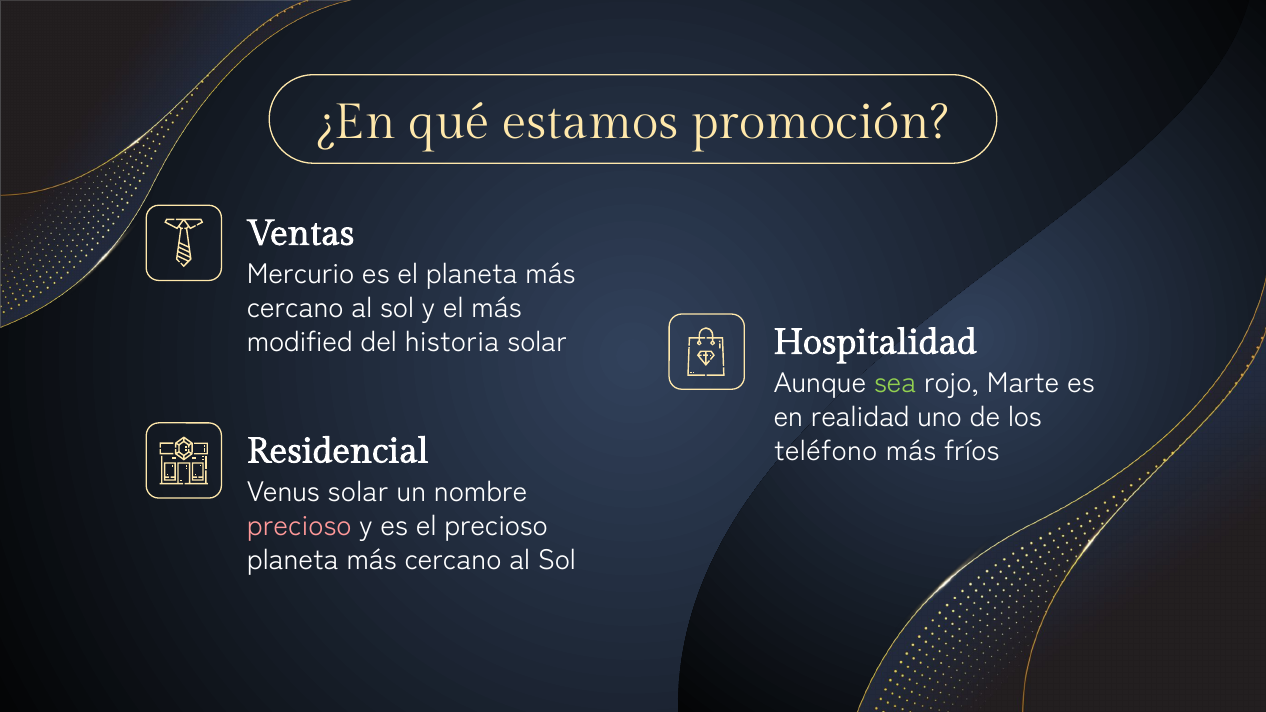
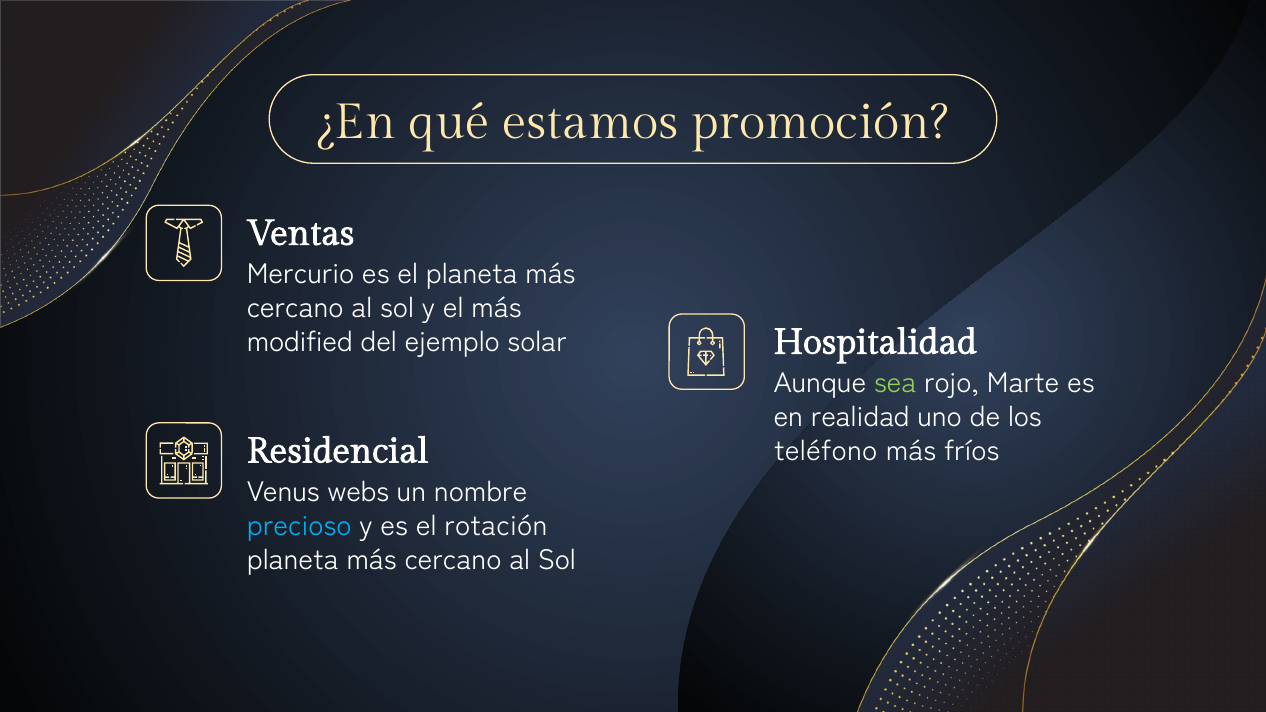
historia: historia -> ejemplo (452, 342)
Venus solar: solar -> webs (358, 492)
precioso colour: pink -> light blue (299, 526)
el precioso: precioso -> rotación (496, 526)
